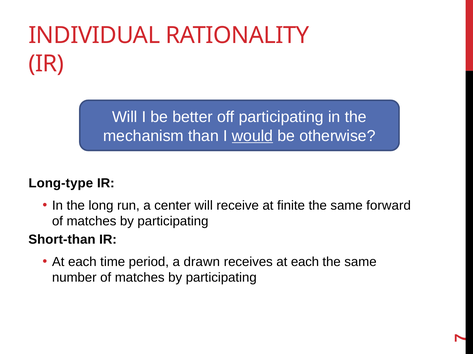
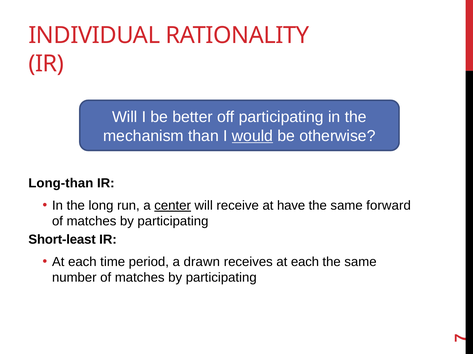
Long-type: Long-type -> Long-than (61, 184)
center underline: none -> present (173, 206)
finite: finite -> have (291, 206)
Short-than: Short-than -> Short-least (62, 240)
